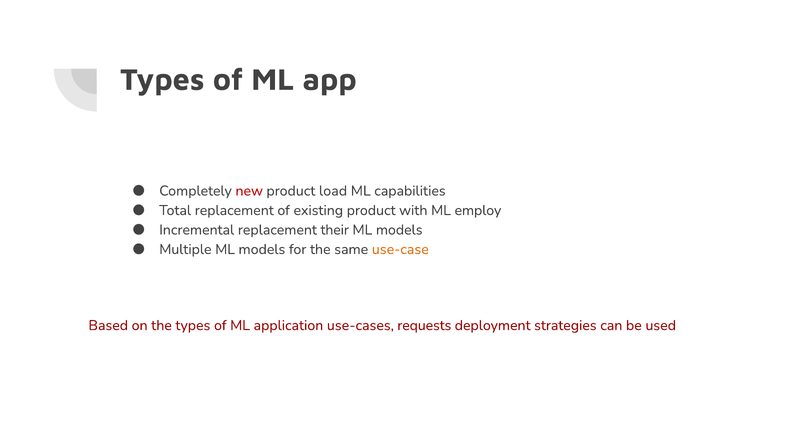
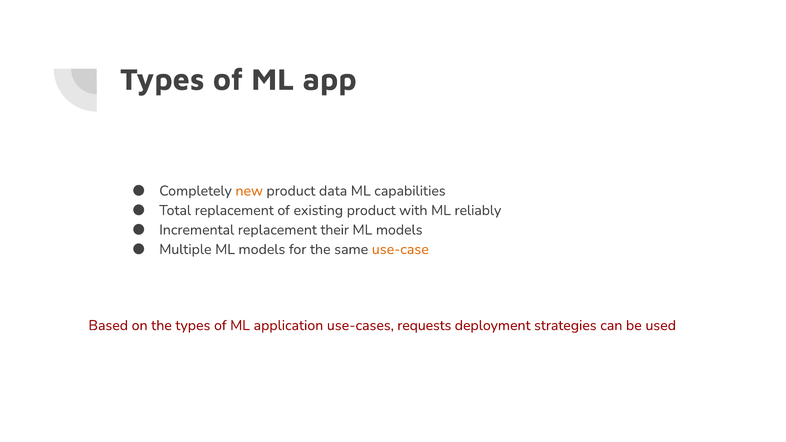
new colour: red -> orange (249, 191)
load: load -> data (333, 191)
employ: employ -> reliably (478, 210)
